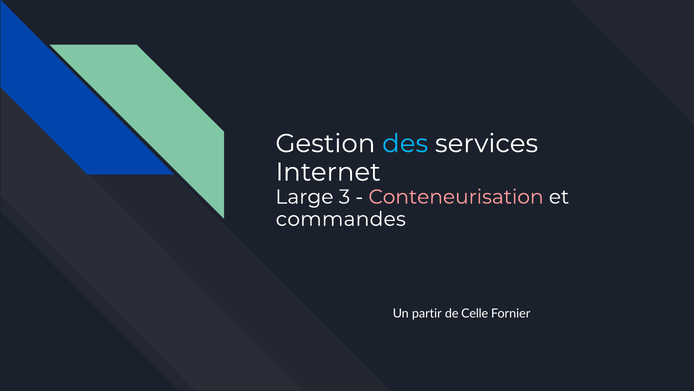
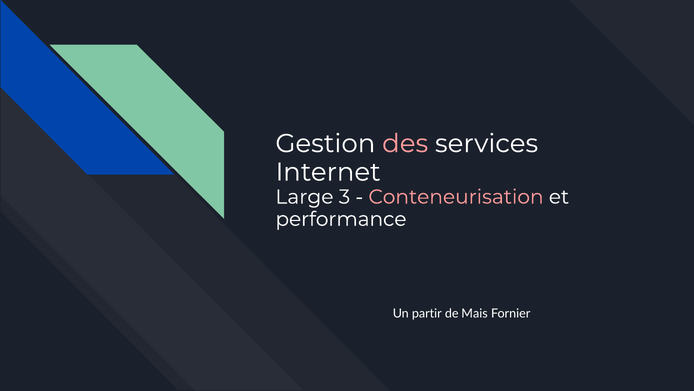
des colour: light blue -> pink (405, 143)
commandes: commandes -> performance (341, 219)
Celle: Celle -> Mais (475, 313)
